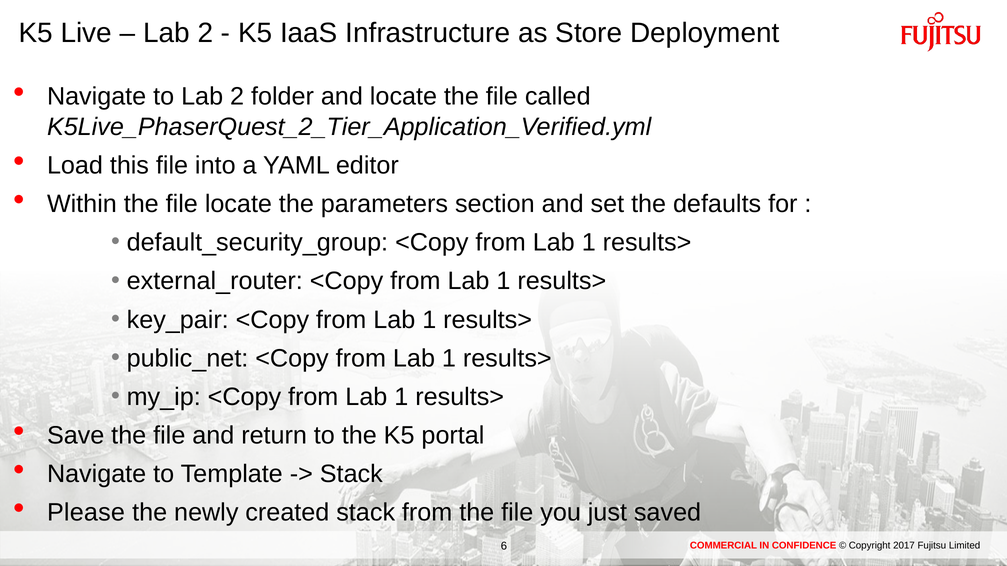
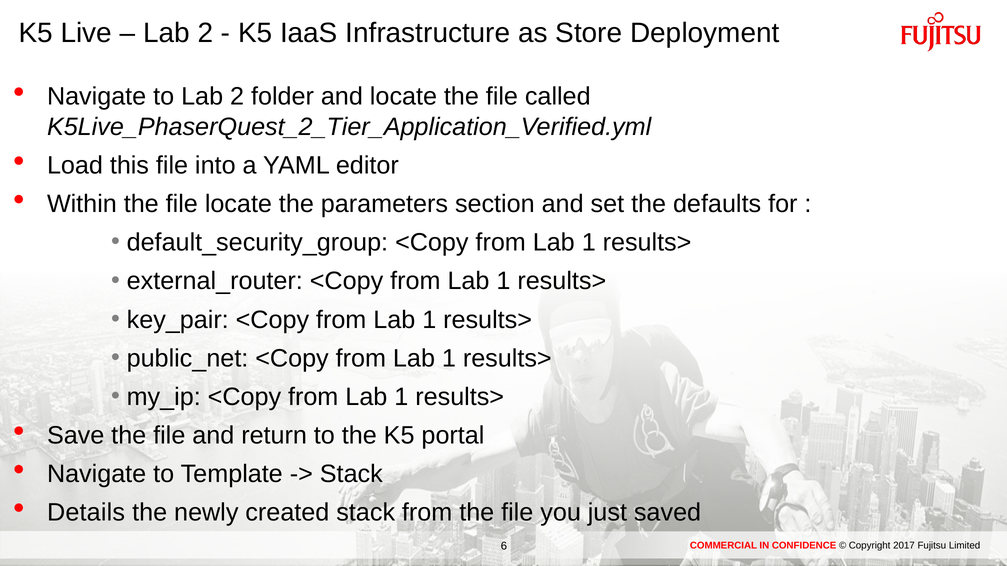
Please: Please -> Details (86, 513)
